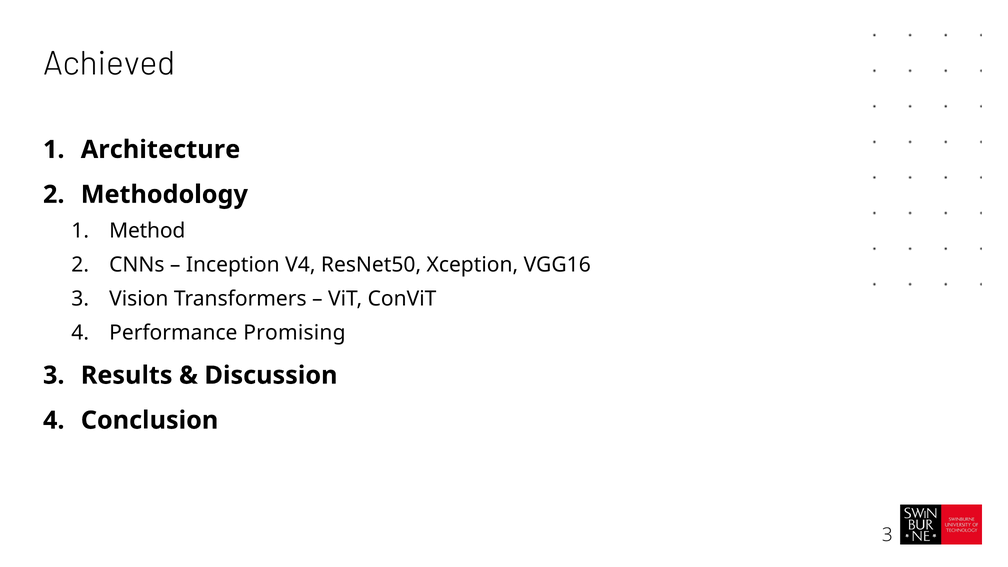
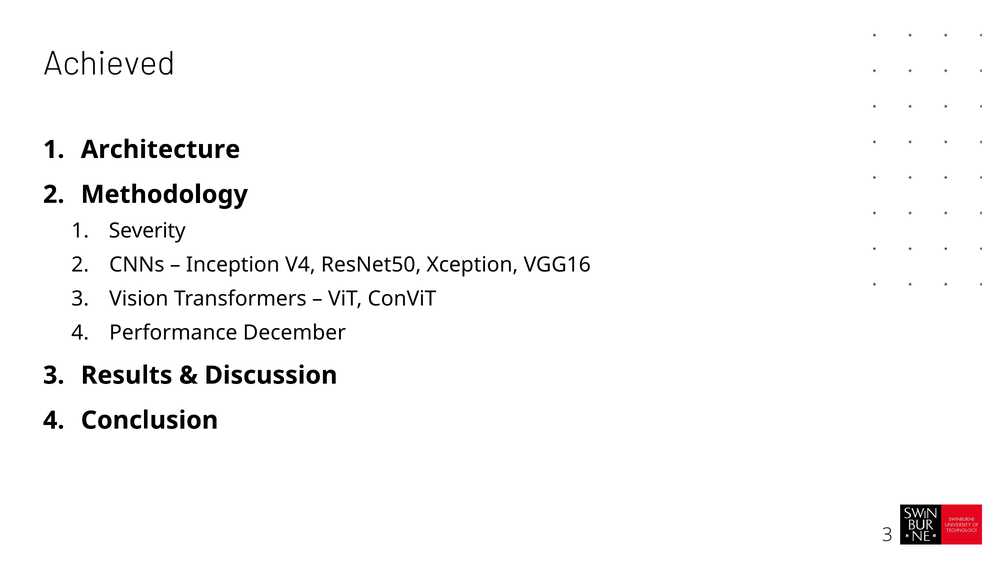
Method: Method -> Severity (147, 231)
Promising: Promising -> December (294, 333)
